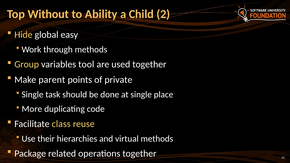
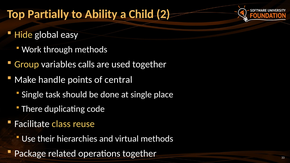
Without: Without -> Partially (48, 14)
tool: tool -> calls (86, 64)
parent: parent -> handle (52, 80)
private: private -> central (118, 80)
More: More -> There (32, 109)
